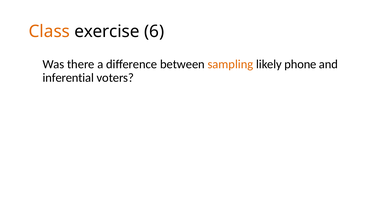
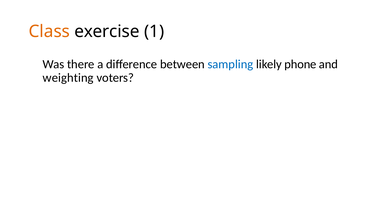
6: 6 -> 1 (154, 32)
sampling colour: orange -> blue (230, 64)
inferential: inferential -> weighting (68, 78)
